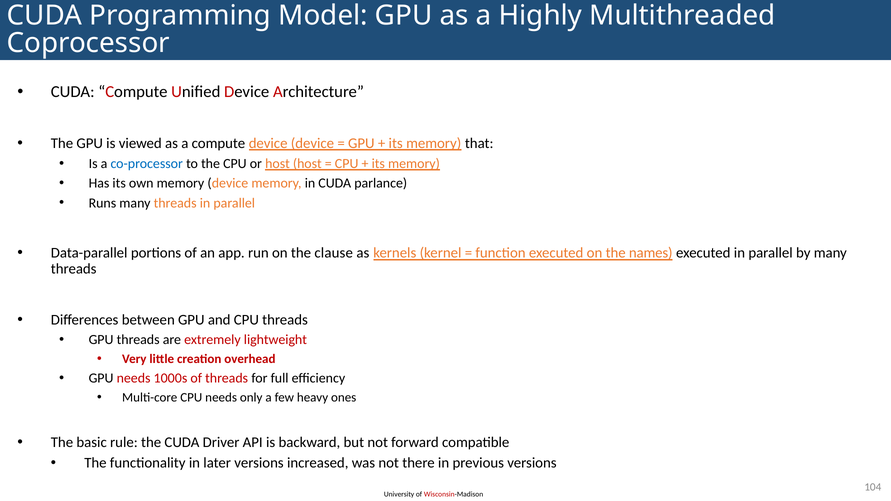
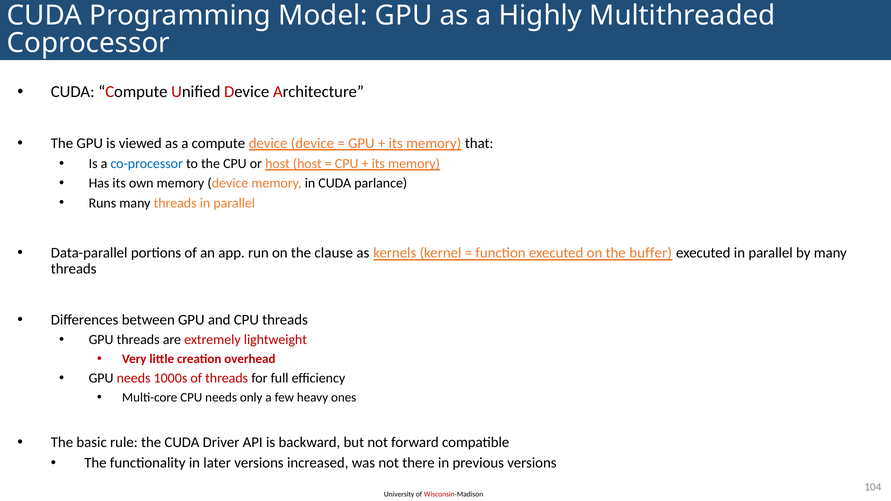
names: names -> buffer (651, 253)
